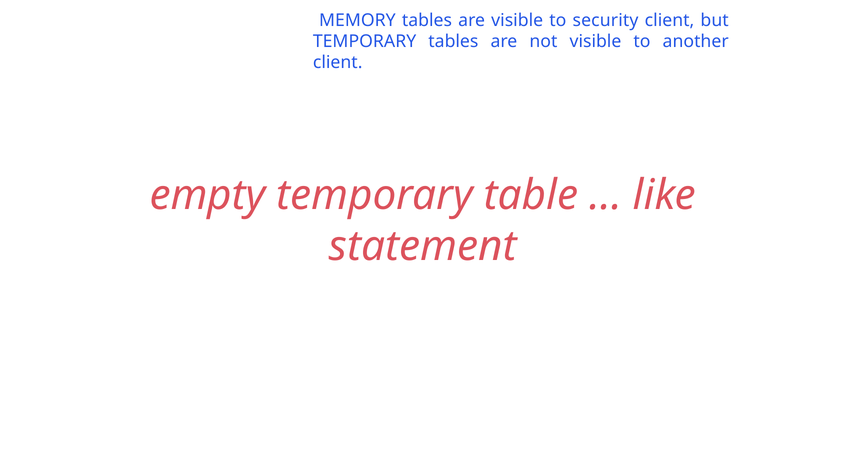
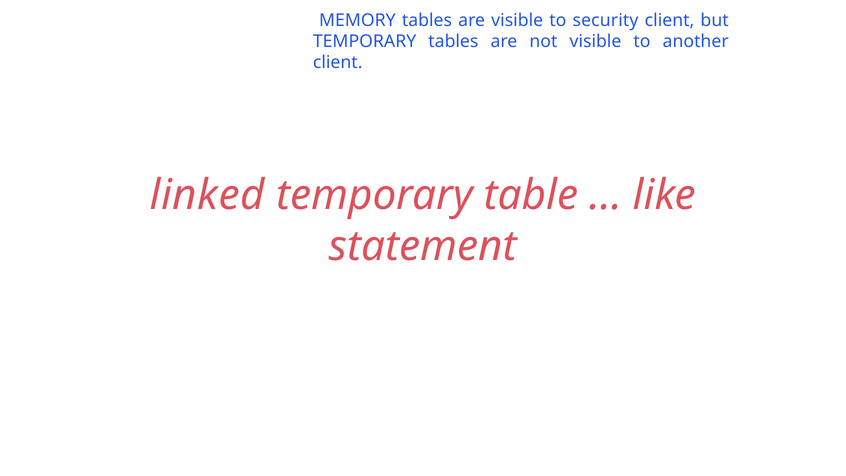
empty: empty -> linked (207, 195)
